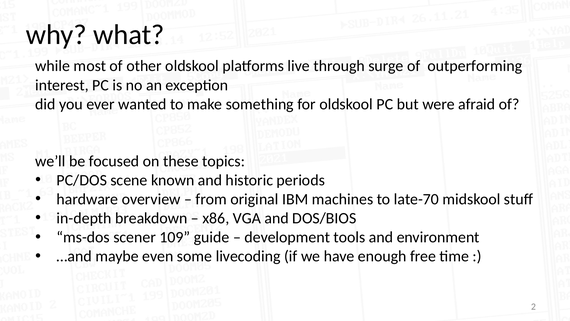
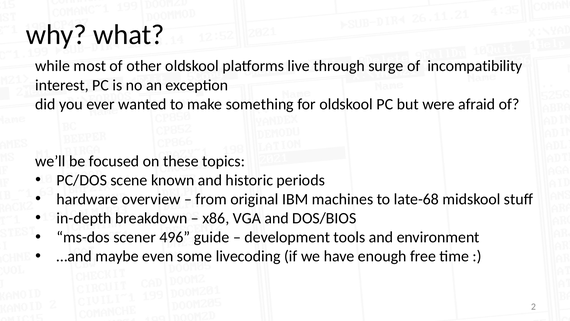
outperforming: outperforming -> incompatibility (475, 66)
late-70: late-70 -> late-68 (416, 199)
109: 109 -> 496 (175, 237)
